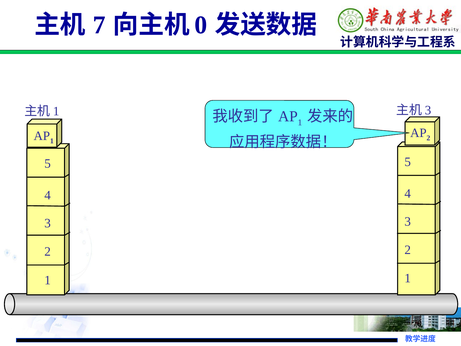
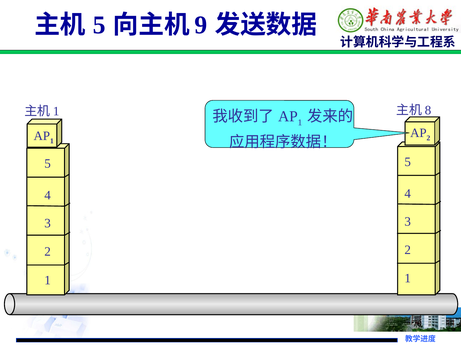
7: 7 -> 5 (99, 25)
0: 0 -> 9 (201, 25)
3: 3 -> 8 (428, 110)
